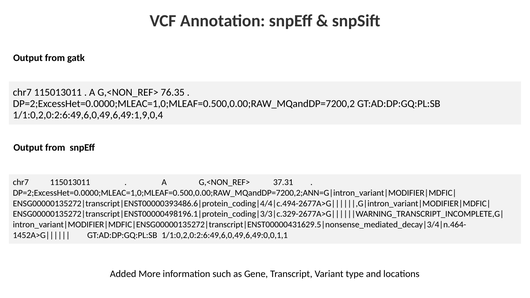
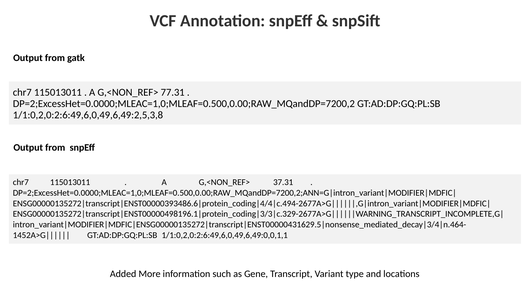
76.35: 76.35 -> 77.31 (173, 92)
1/1:0,2,0:2:6:49,6,0,49,6,49:1,9,0,4: 1/1:0,2,0:2:6:49,6,0,49,6,49:1,9,0,4 -> 1/1:0,2,0:2:6:49,6,0,49,6,49:2,5,3,8 (88, 115)
